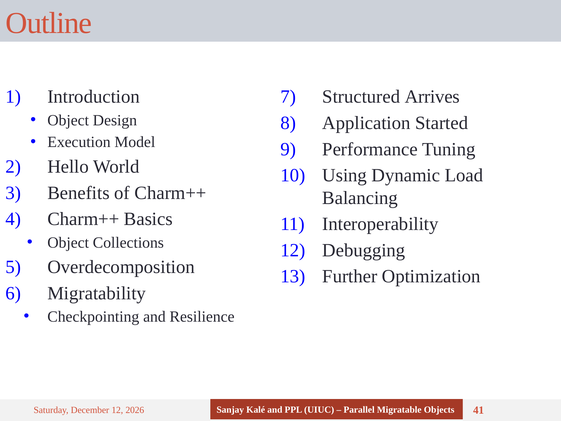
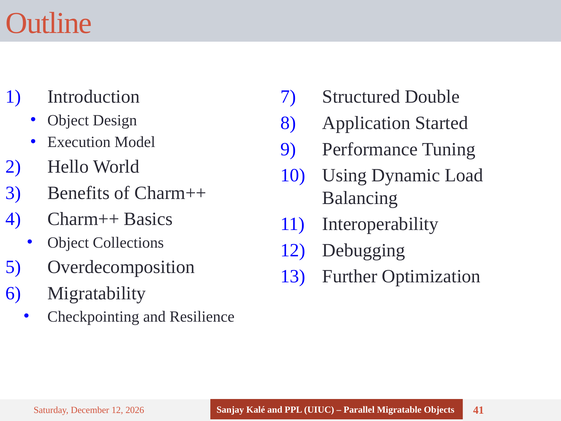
Arrives: Arrives -> Double (432, 97)
